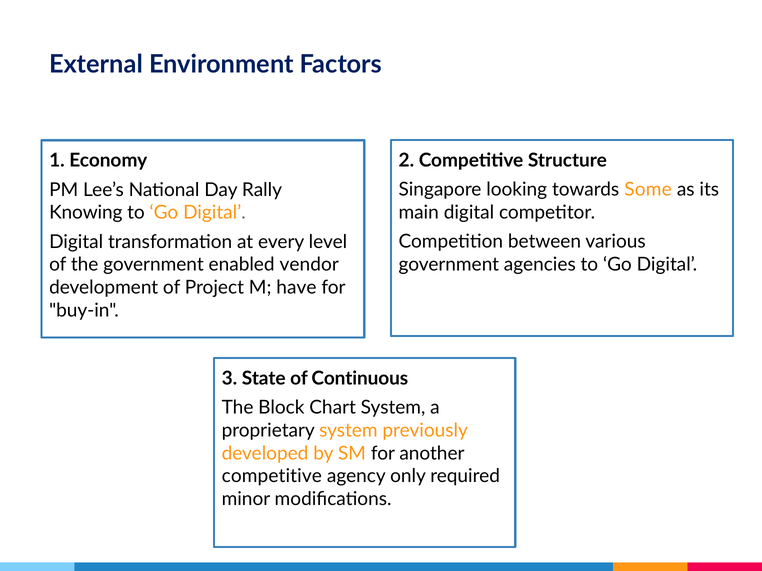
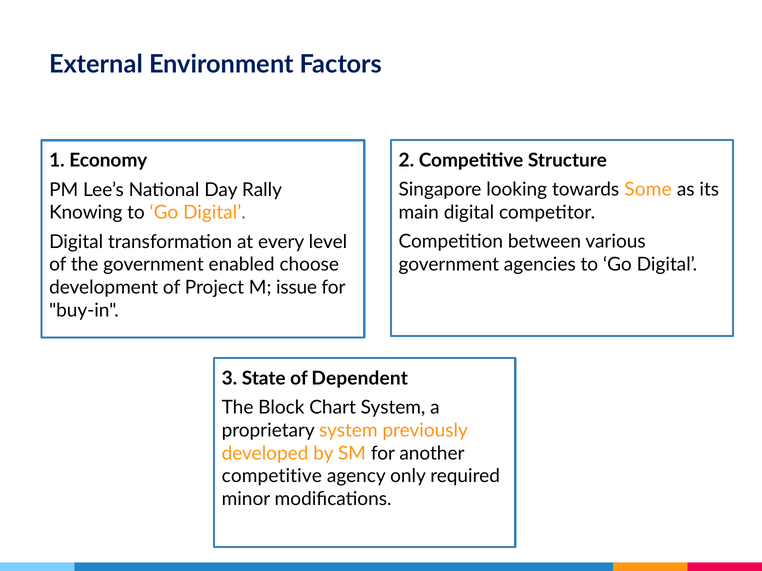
vendor: vendor -> choose (309, 265)
have: have -> issue (297, 288)
Continuous: Continuous -> Dependent (360, 379)
